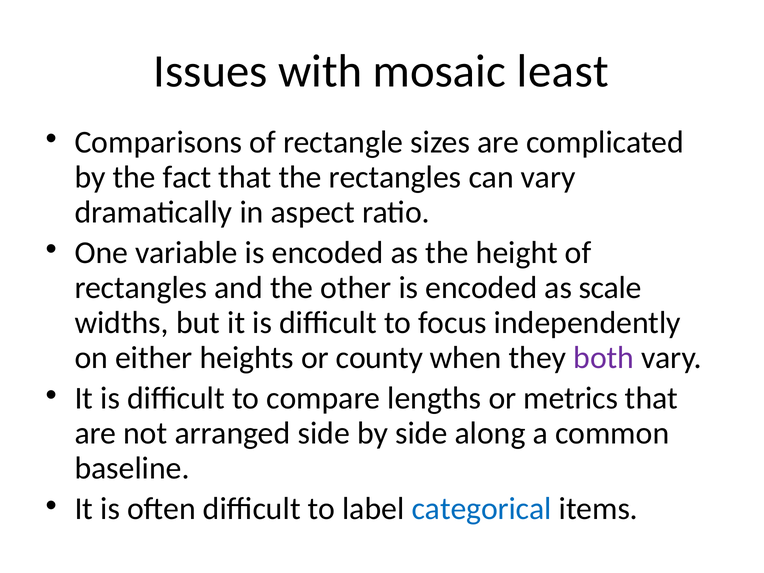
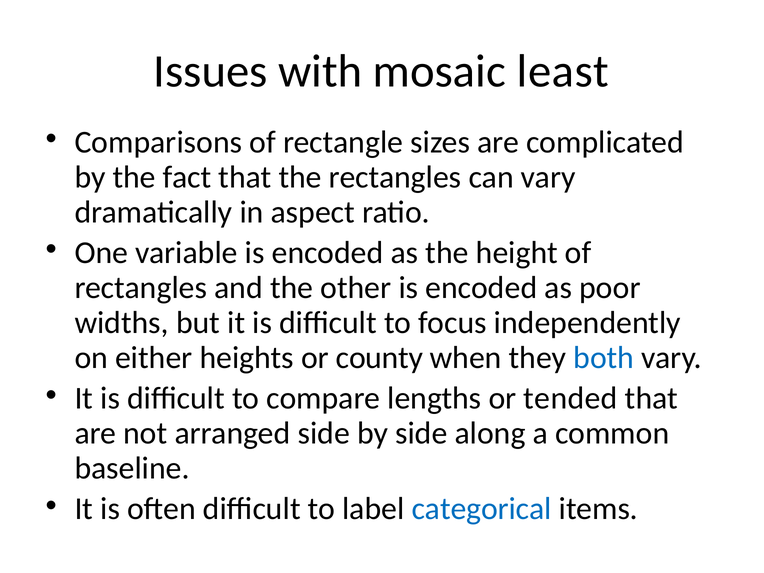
scale: scale -> poor (610, 288)
both colour: purple -> blue (604, 358)
metrics: metrics -> tended (570, 398)
